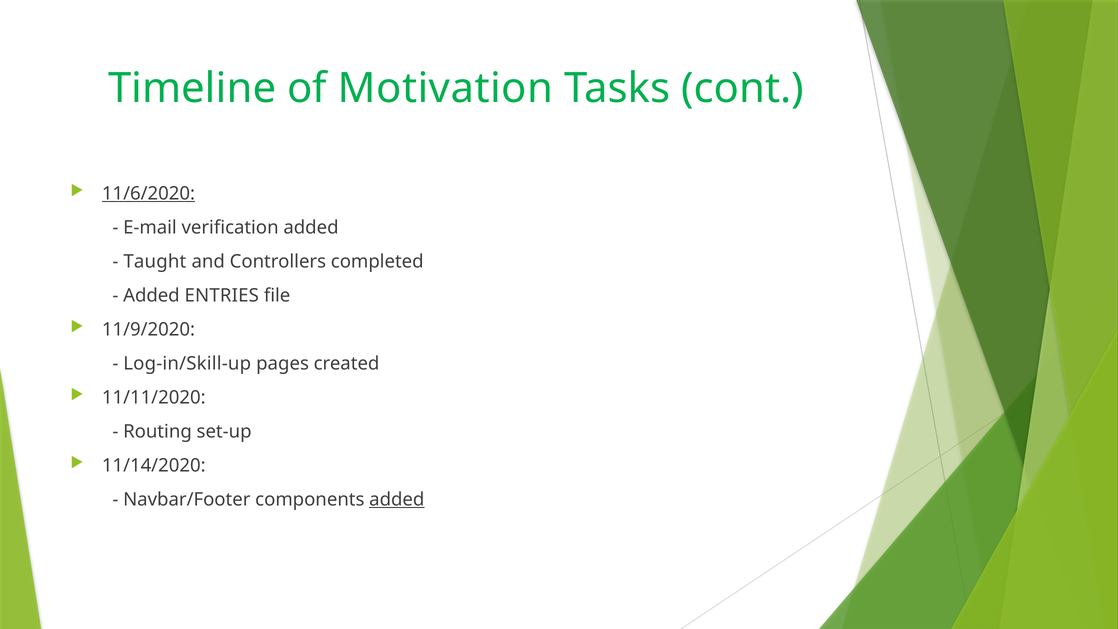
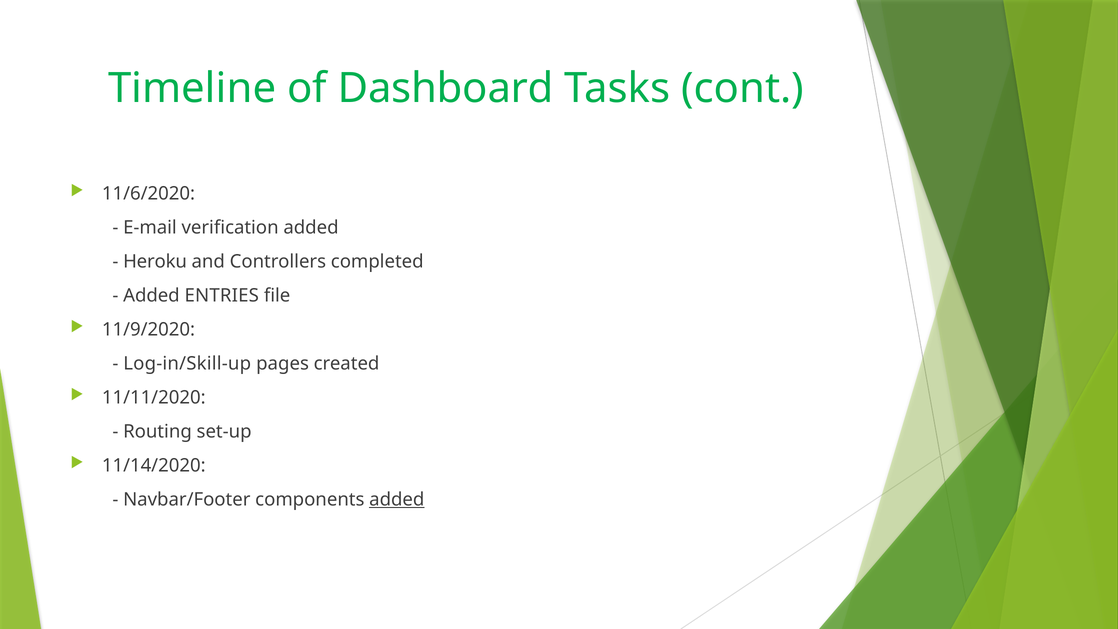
Motivation: Motivation -> Dashboard (446, 88)
11/6/2020 underline: present -> none (148, 194)
Taught: Taught -> Heroku (155, 262)
